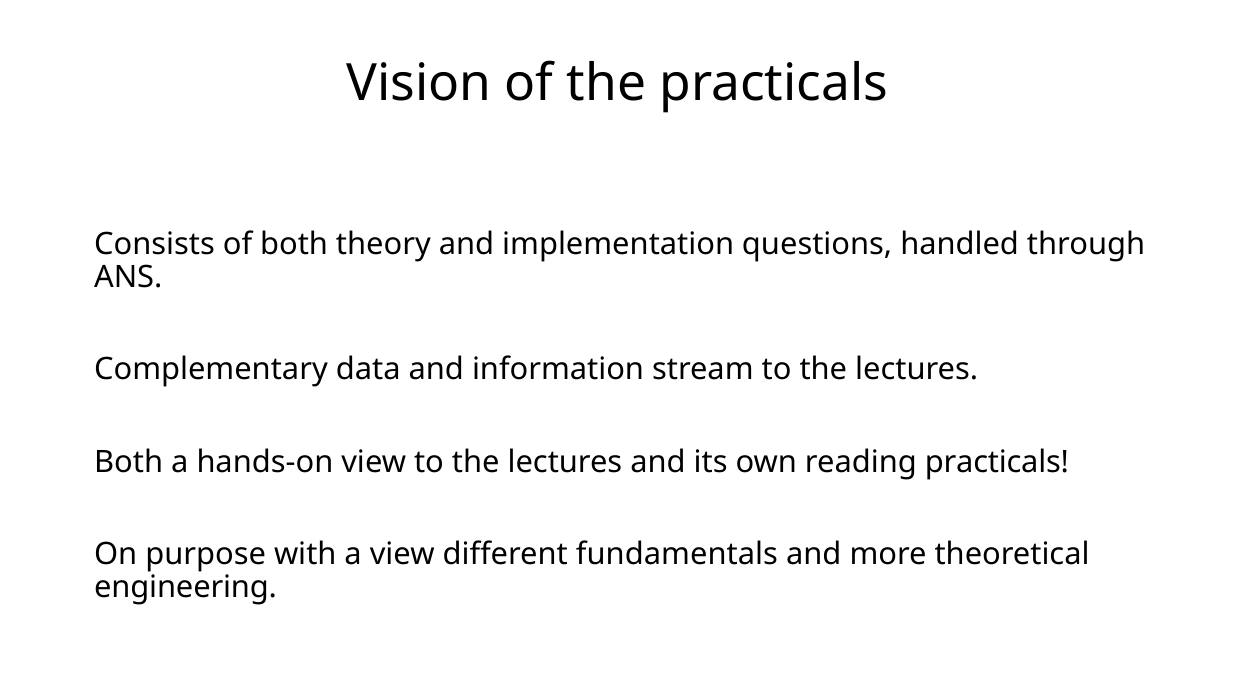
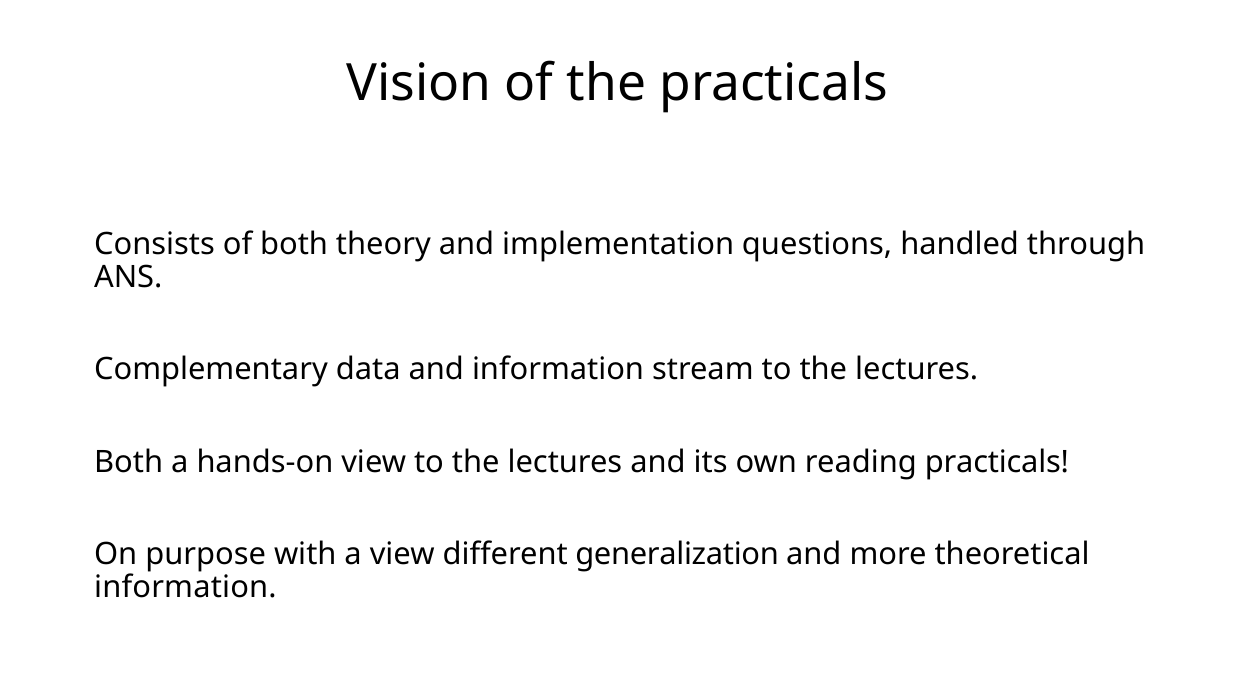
fundamentals: fundamentals -> generalization (677, 555)
engineering: engineering -> information (185, 588)
